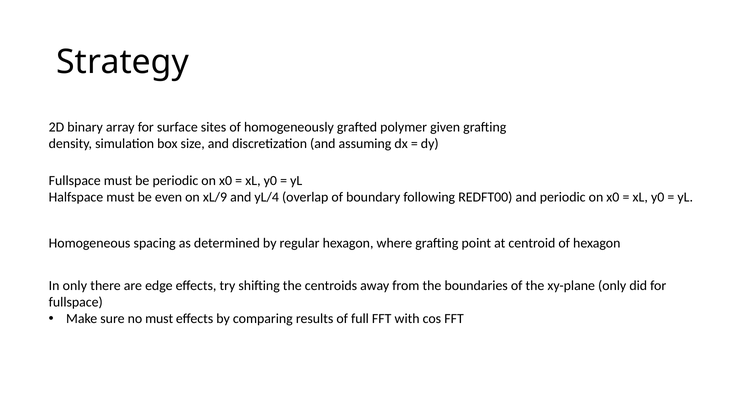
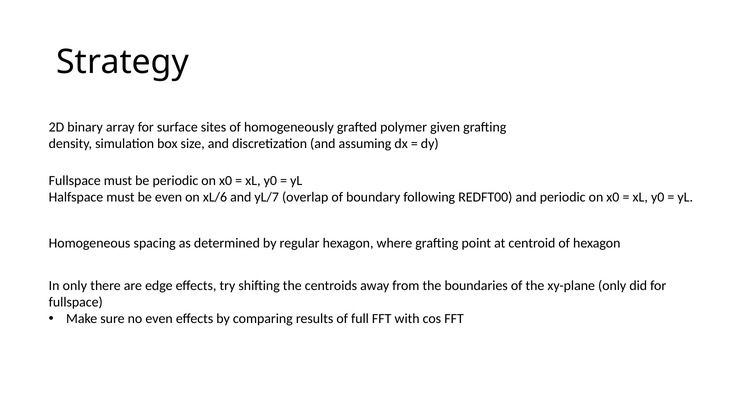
xL/9: xL/9 -> xL/6 (215, 197)
yL/4: yL/4 -> yL/7 (267, 197)
no must: must -> even (159, 319)
